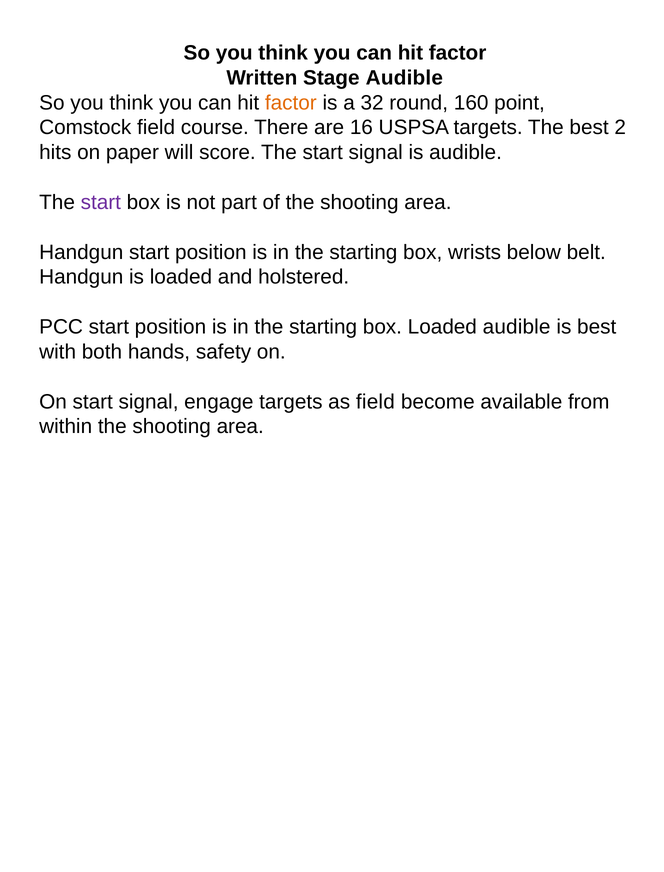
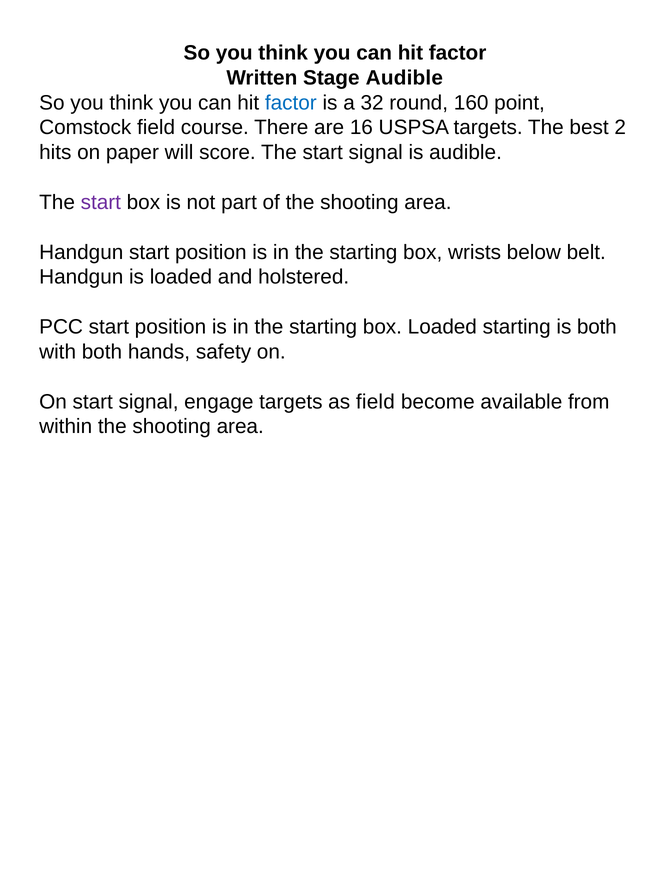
factor colour: orange -> blue (291, 103)
Loaded audible: audible -> starting (517, 327)
is best: best -> both (597, 327)
